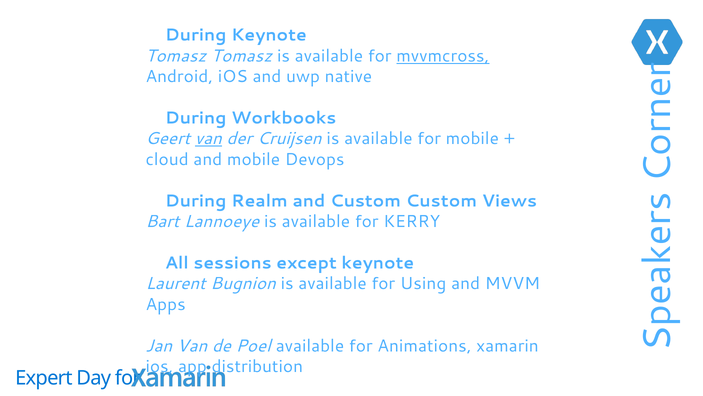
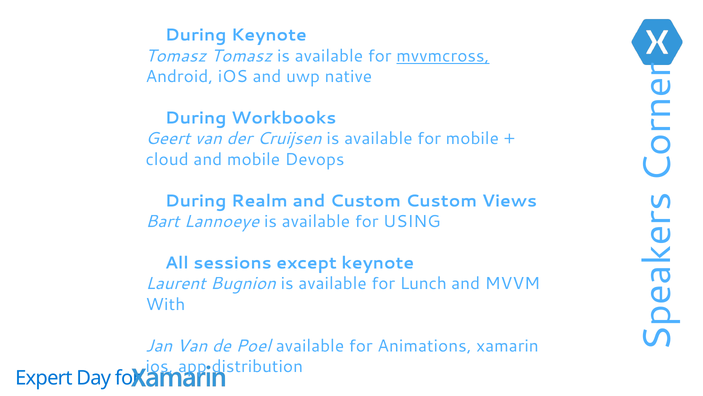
van underline: present -> none (208, 139)
KERRY: KERRY -> USING (412, 221)
Using: Using -> Lunch (423, 283)
Apps: Apps -> With (166, 304)
